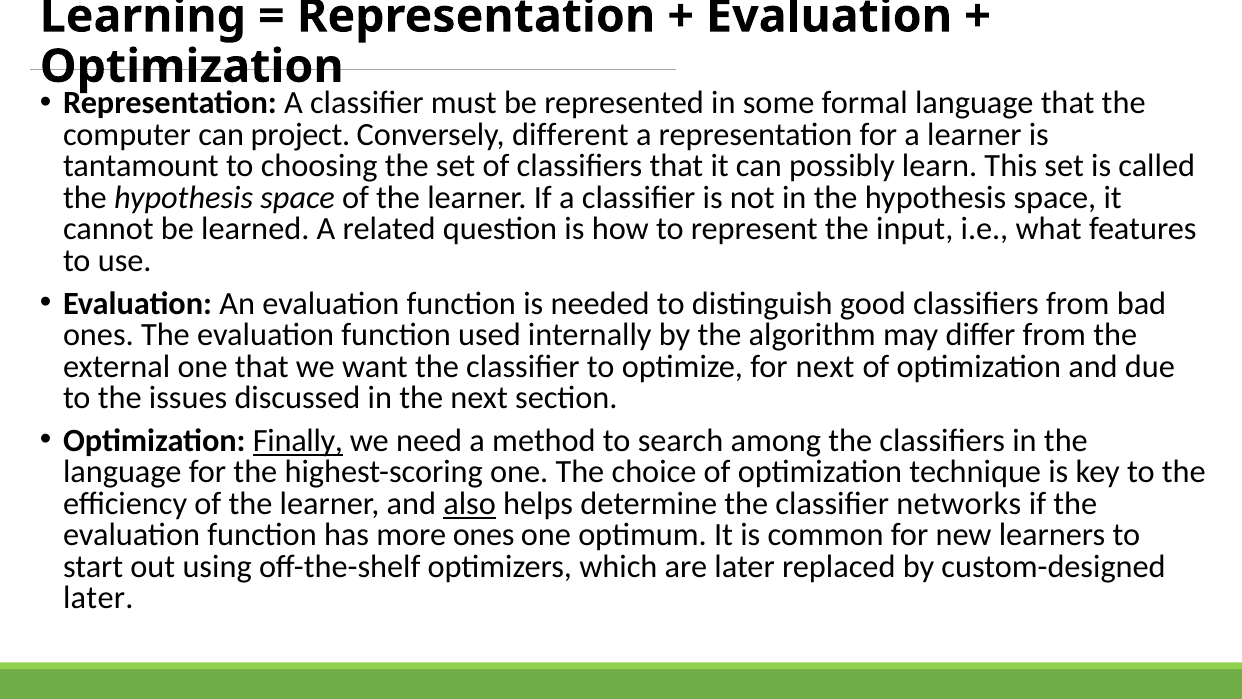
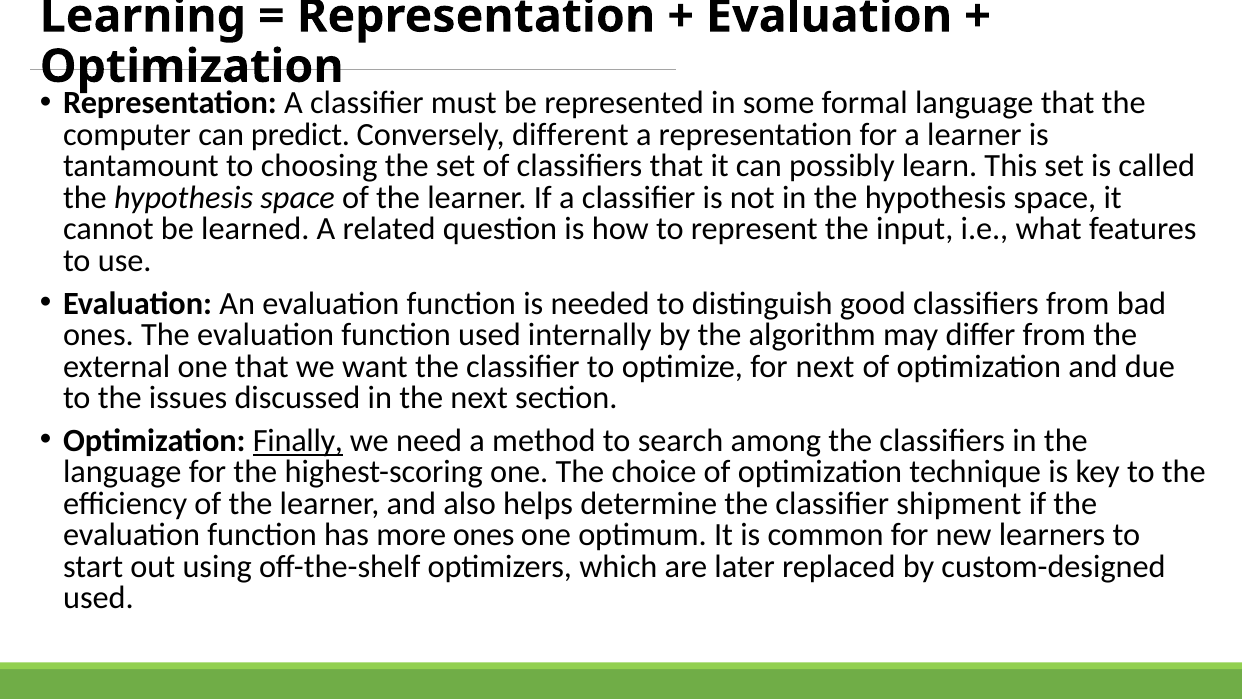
project: project -> predict (300, 135)
also underline: present -> none (470, 503)
networks: networks -> shipment (959, 503)
later: later -> used (98, 598)
